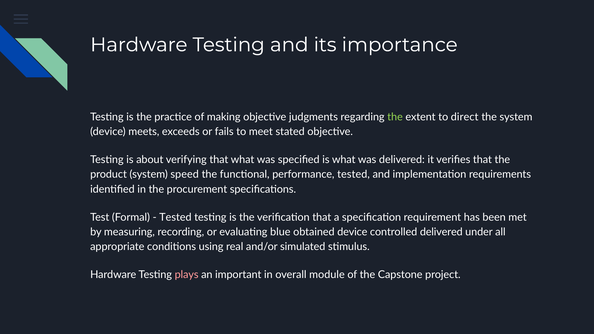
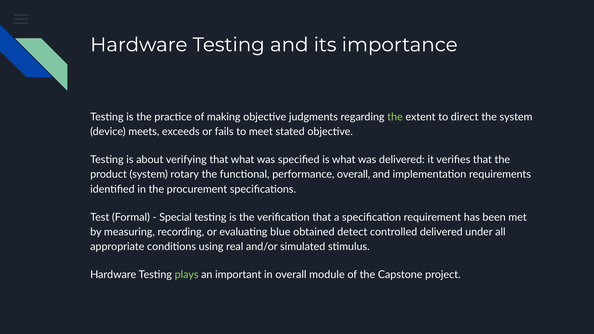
speed: speed -> rotary (185, 174)
performance tested: tested -> overall (354, 174)
Tested: Tested -> Special (175, 217)
obtained device: device -> detect (352, 232)
plays colour: pink -> light green (187, 275)
